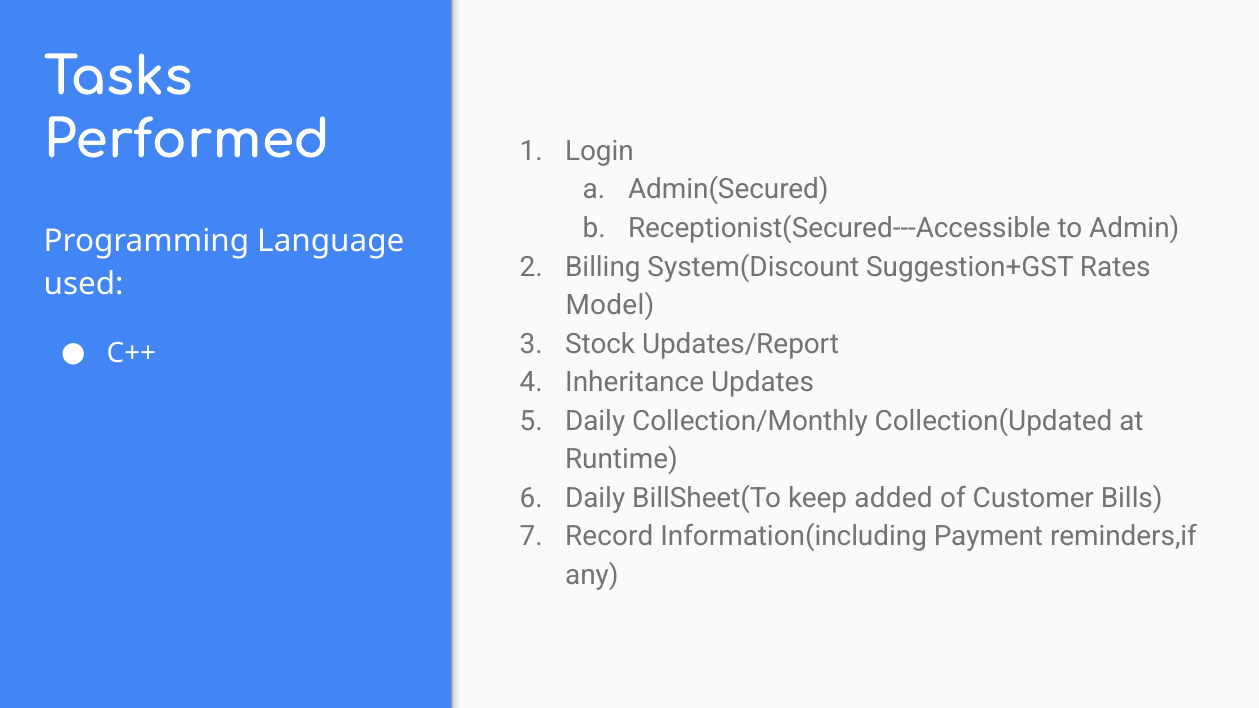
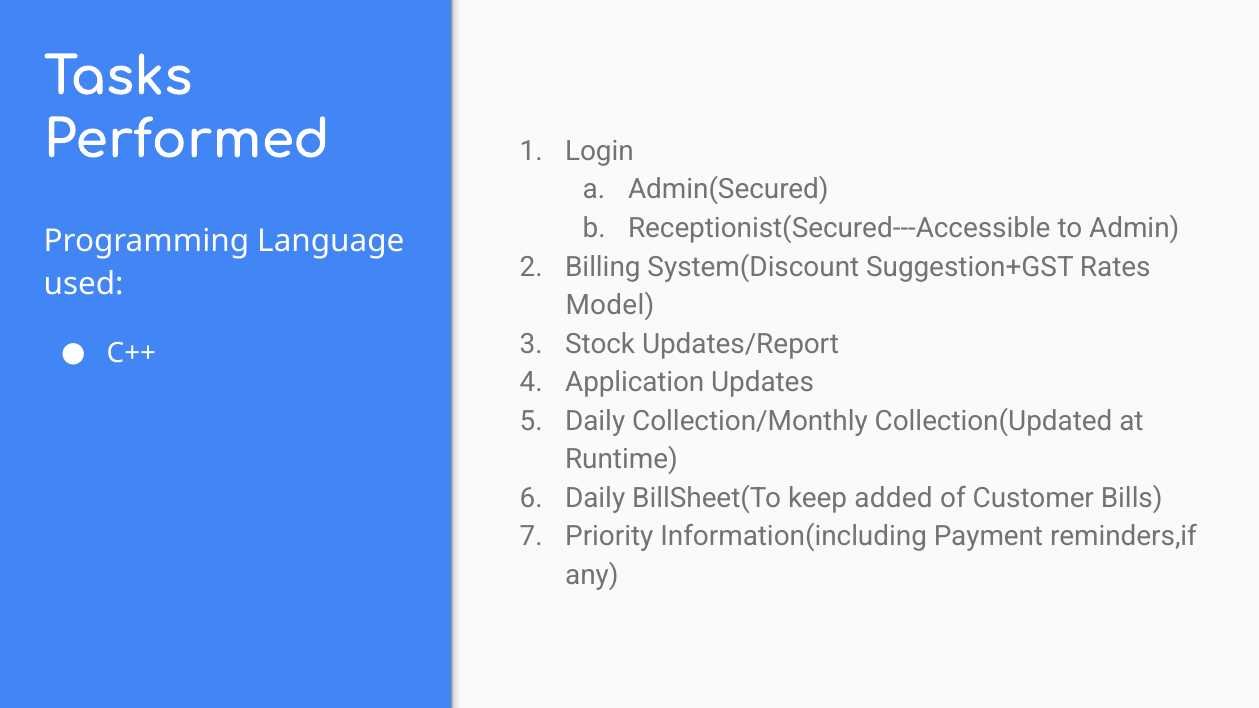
Inheritance: Inheritance -> Application (635, 383)
Record: Record -> Priority (609, 537)
